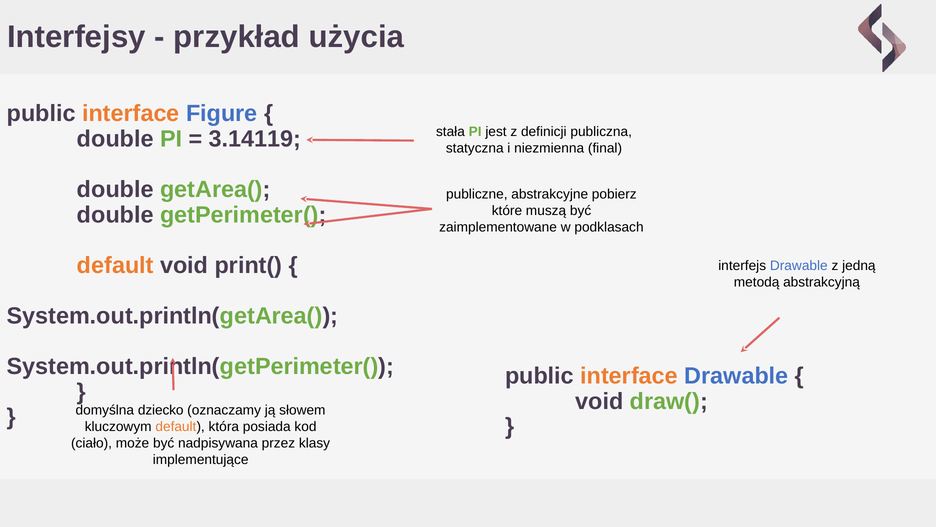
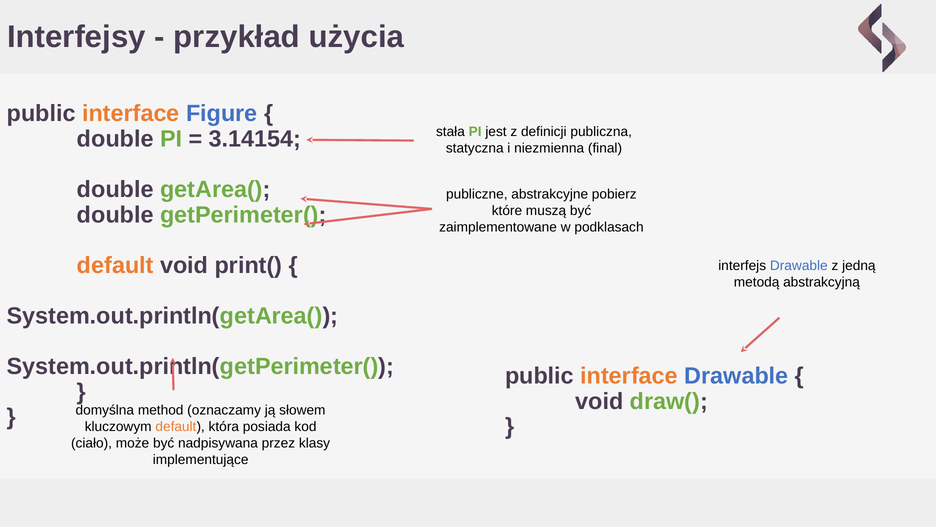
3.14119: 3.14119 -> 3.14154 (255, 139)
dziecko: dziecko -> method (161, 410)
